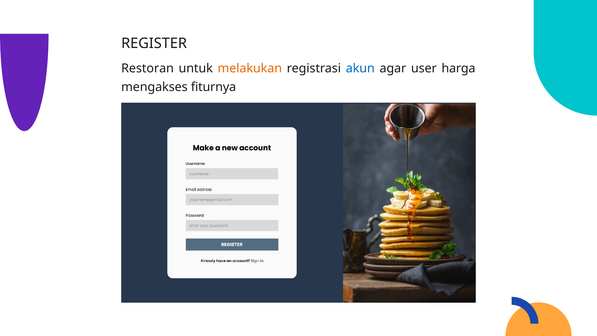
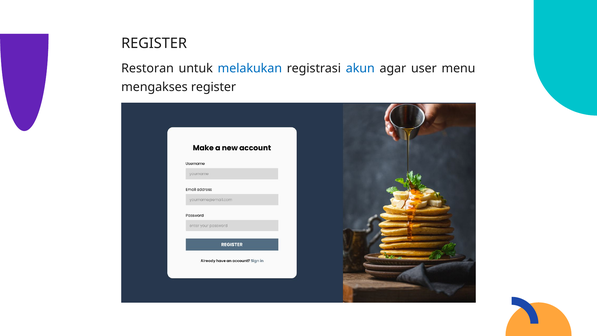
melakukan colour: orange -> blue (250, 68)
harga: harga -> menu (458, 68)
mengakses fiturnya: fiturnya -> register (213, 87)
